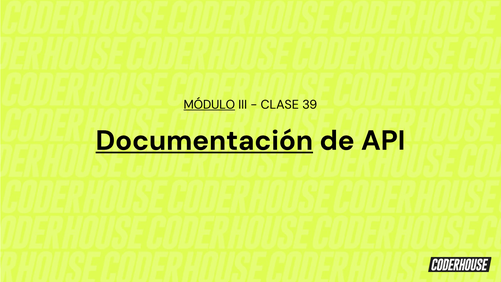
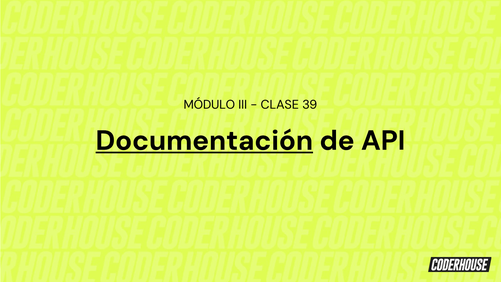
MÓDULO underline: present -> none (209, 105)
